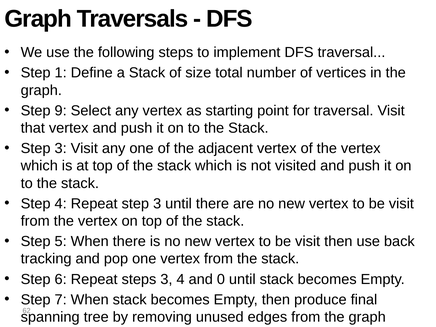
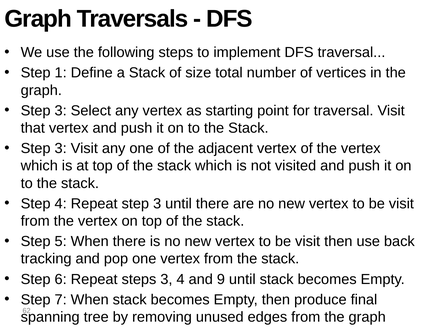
9: 9 -> 3 (61, 111)
0: 0 -> 9 (221, 279)
